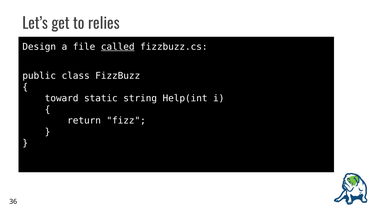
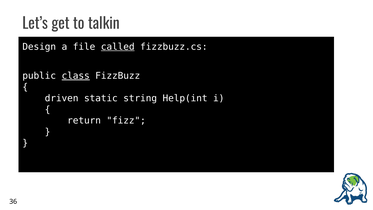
relies: relies -> talkin (104, 24)
class underline: none -> present (76, 76)
toward: toward -> driven (62, 98)
